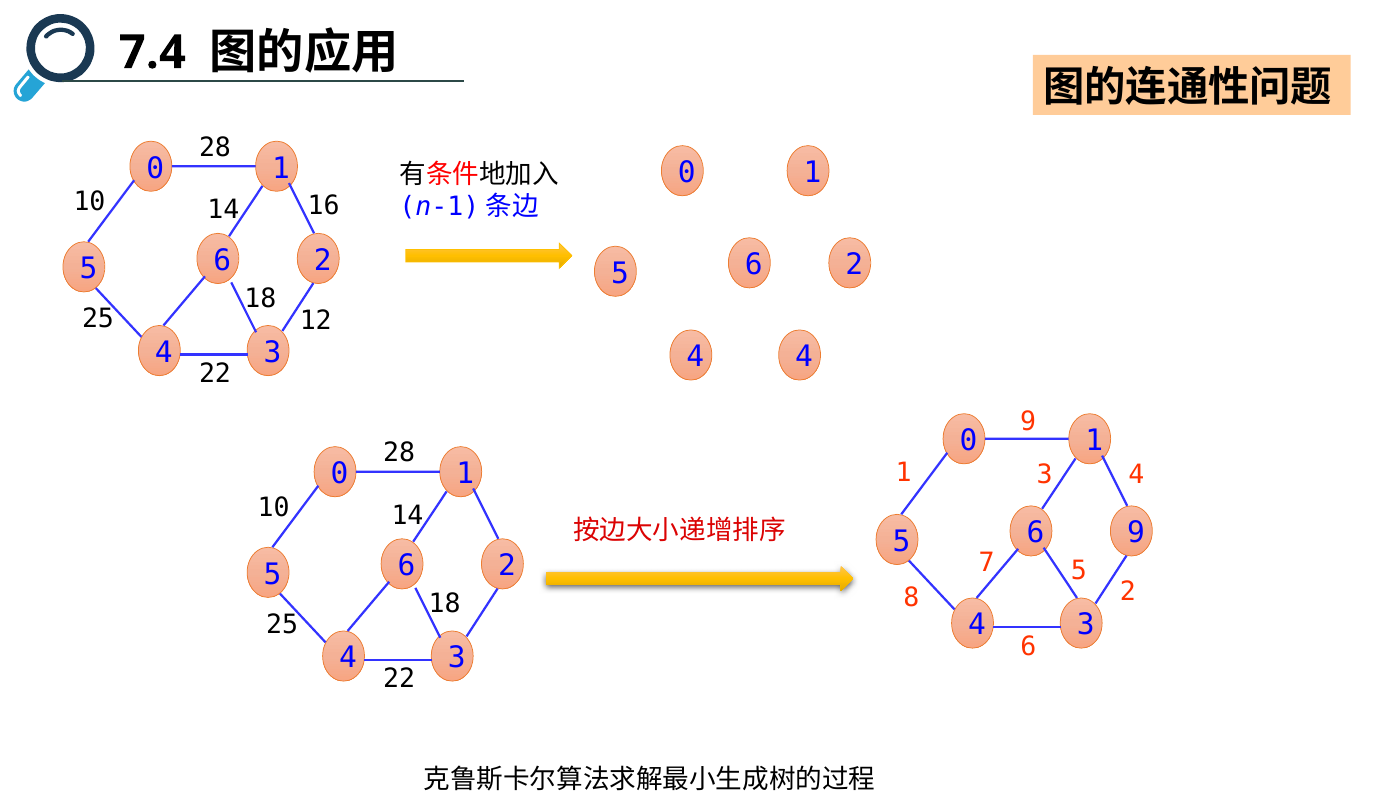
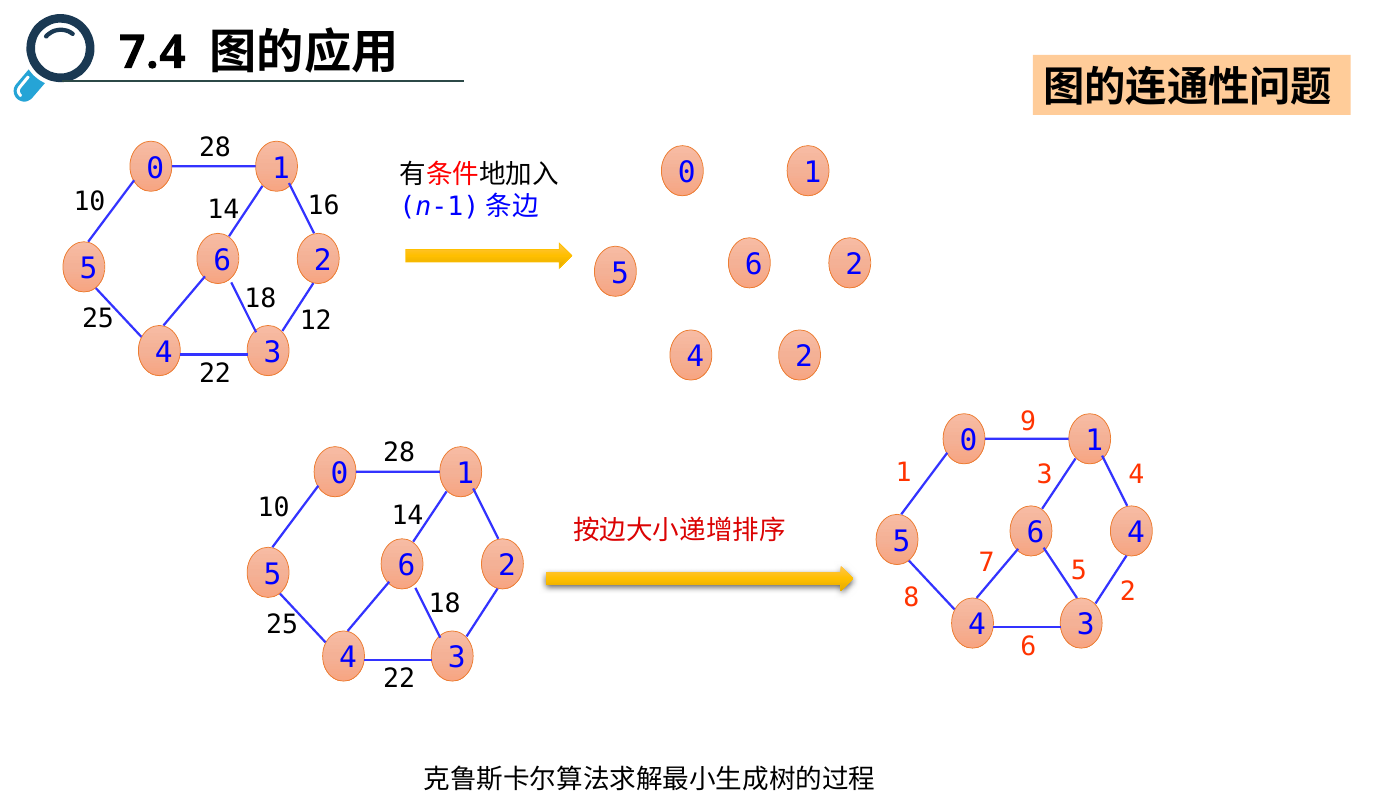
4 4: 4 -> 2 (804, 357)
6 9: 9 -> 4 (1136, 533)
